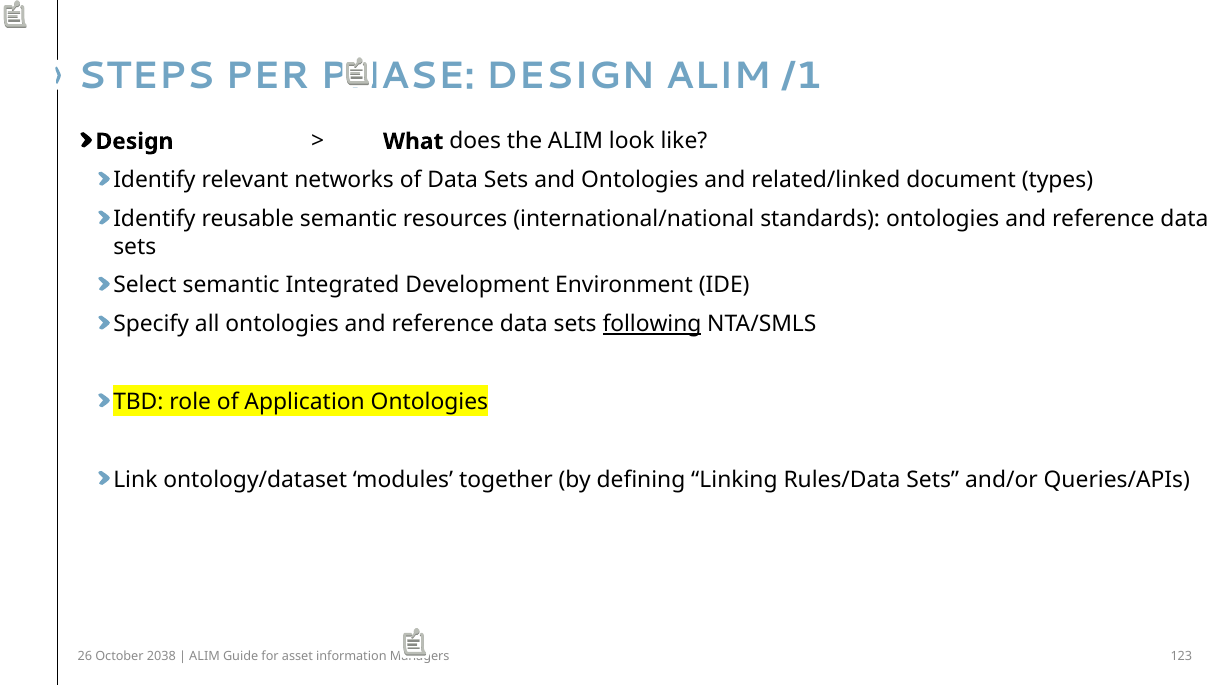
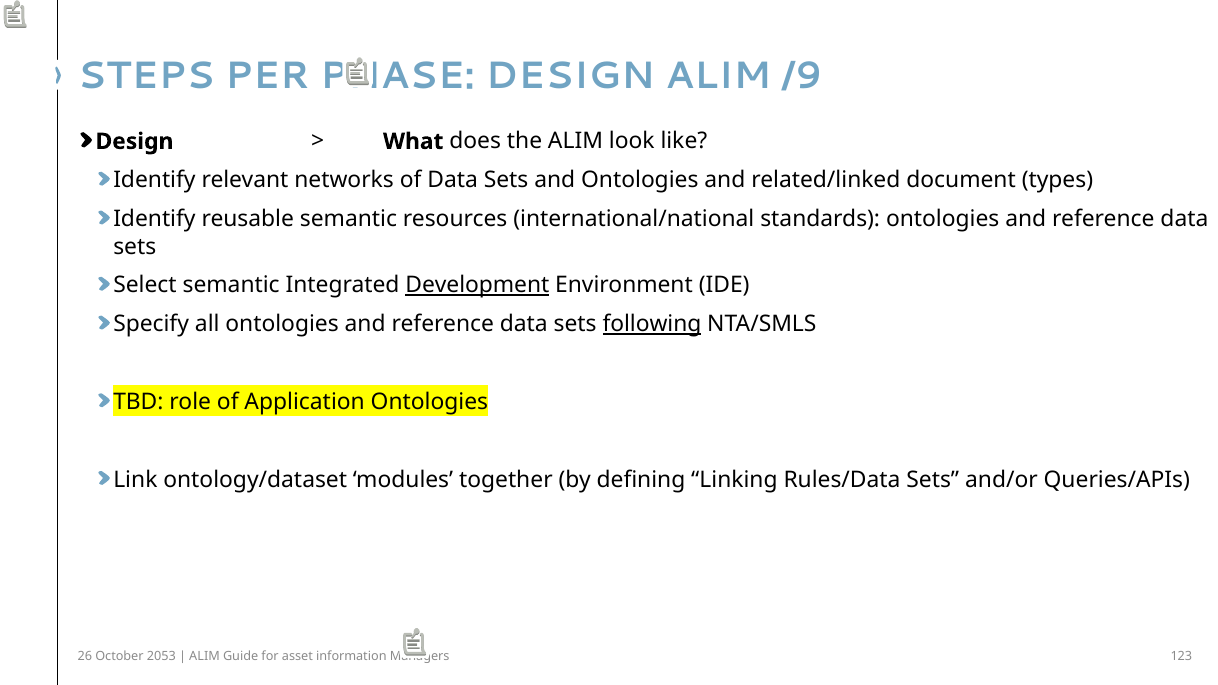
/1: /1 -> /9 (802, 76)
Development underline: none -> present (477, 285)
2038: 2038 -> 2053 (161, 657)
